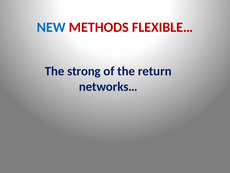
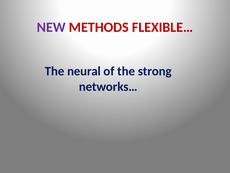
NEW colour: blue -> purple (51, 27)
strong: strong -> neural (84, 71)
return: return -> strong (155, 71)
